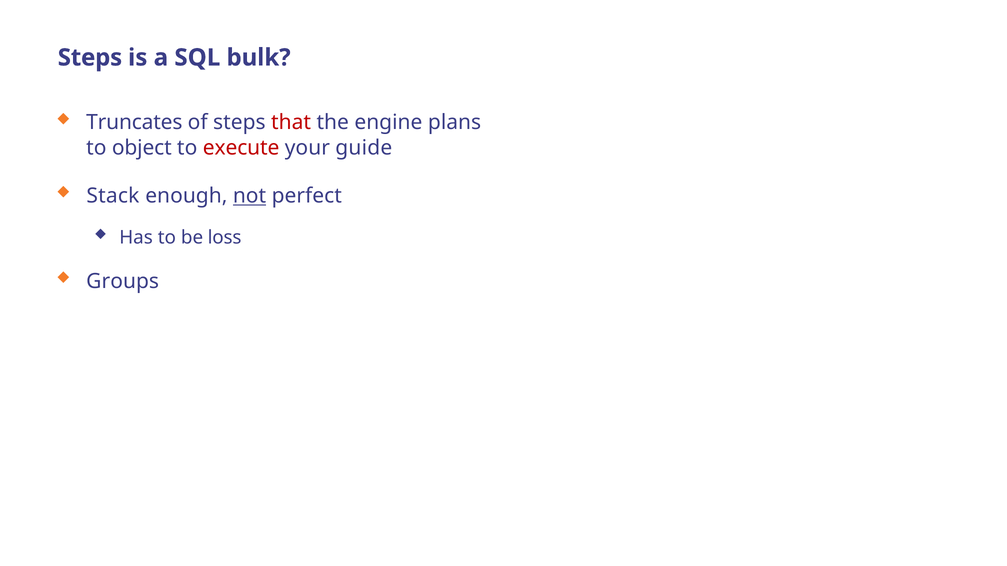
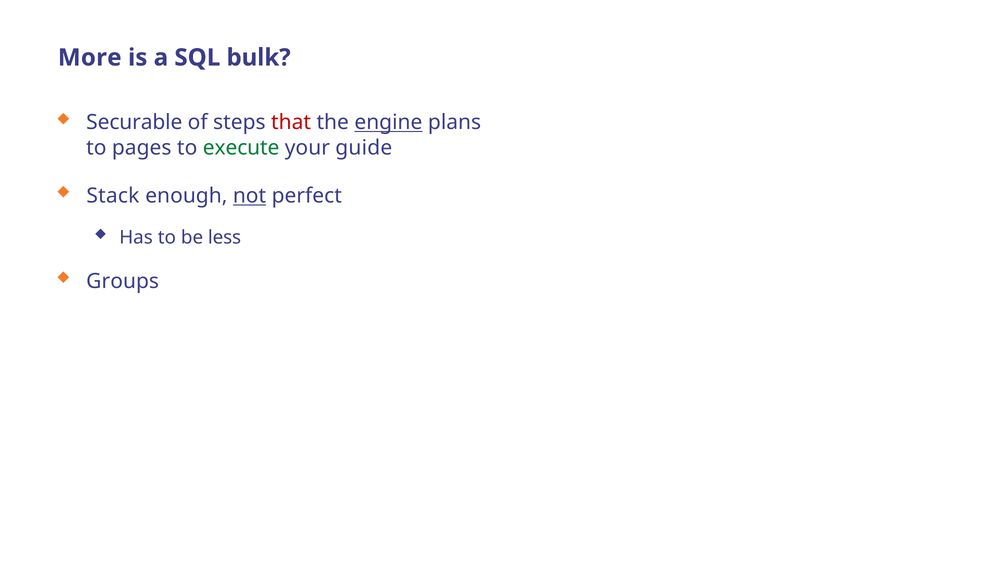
Steps: Steps -> More (90, 58)
Truncates: Truncates -> Securable (134, 123)
engine underline: none -> present (388, 123)
object: object -> pages (142, 148)
execute colour: red -> green (241, 148)
loss: loss -> less (225, 238)
